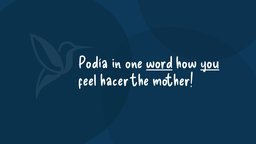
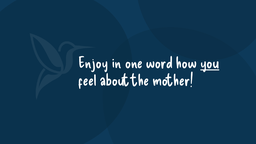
Podía: Podía -> Enjoy (93, 63)
word underline: present -> none (159, 63)
hacer: hacer -> about (115, 80)
